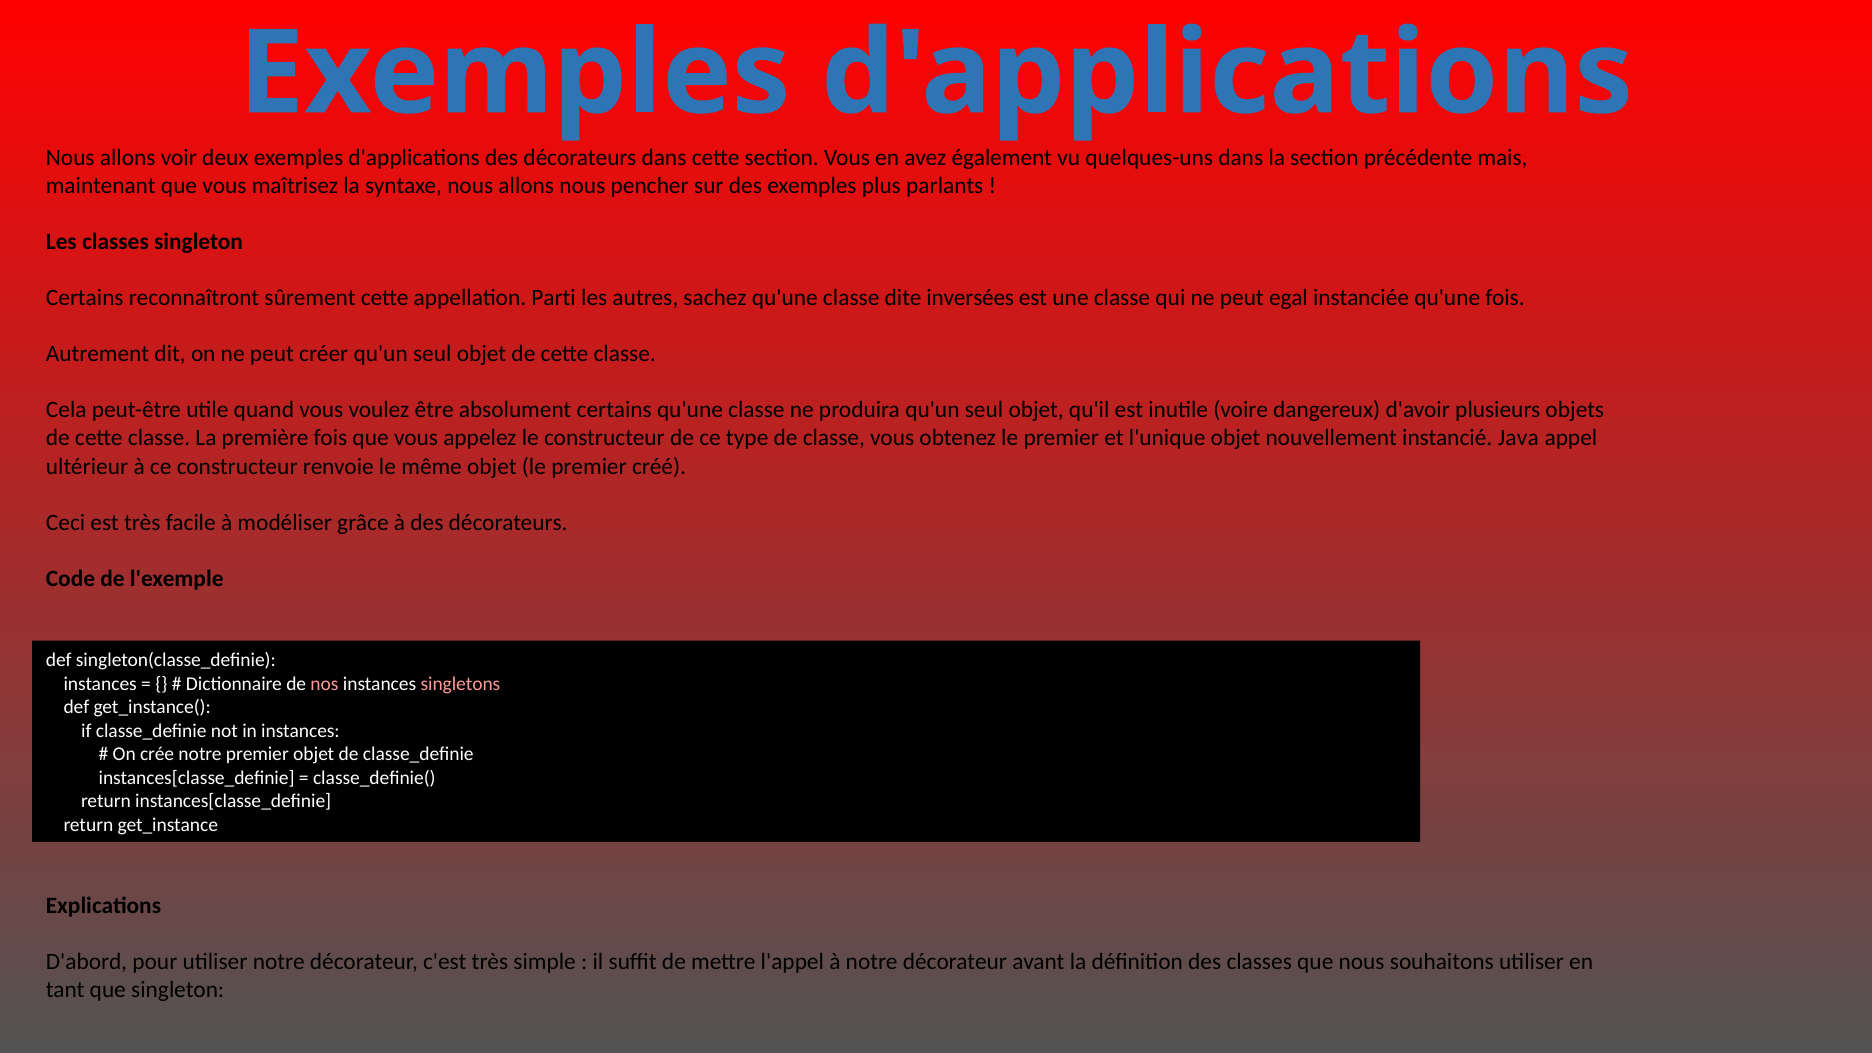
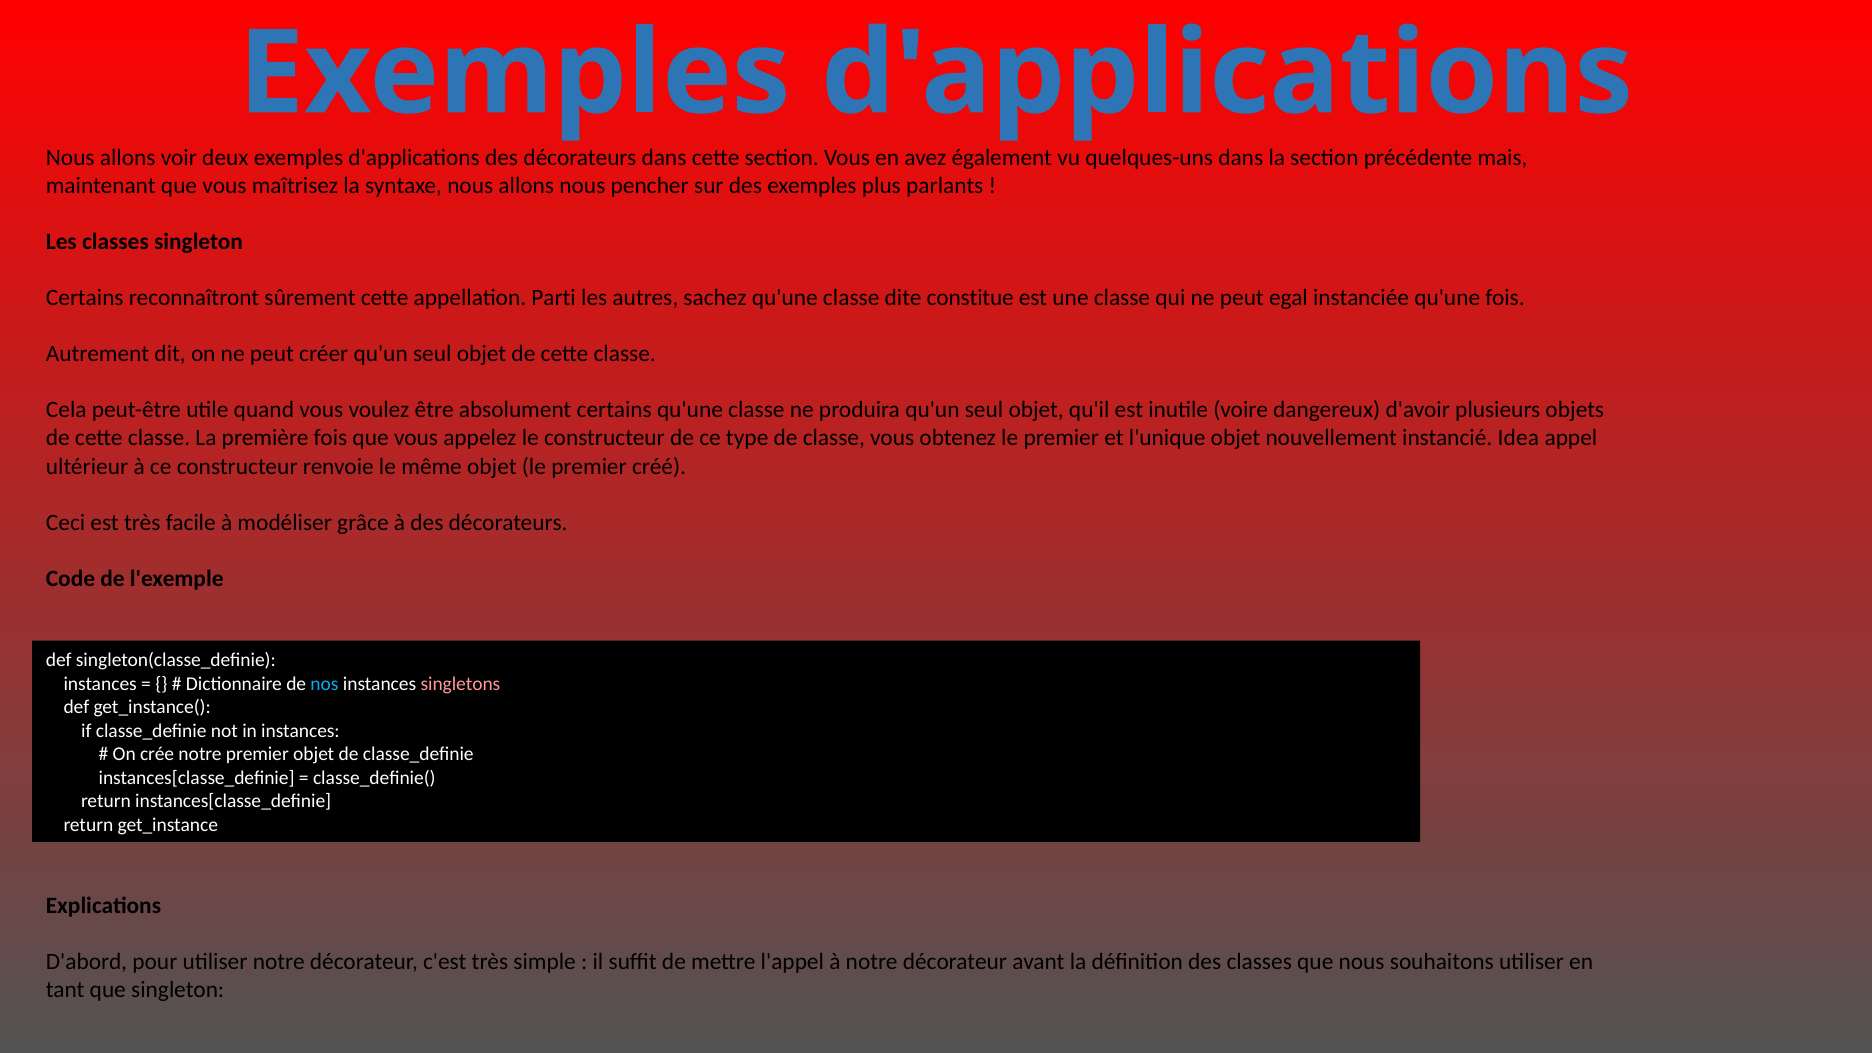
inversées: inversées -> constitue (970, 298)
Java: Java -> Idea (1518, 438)
nos colour: pink -> light blue (324, 684)
